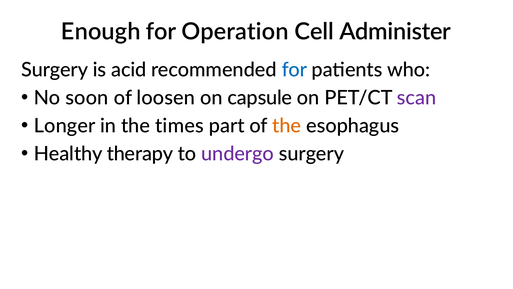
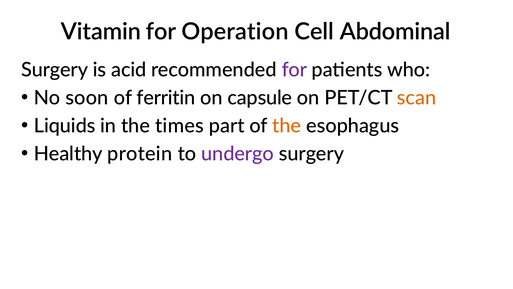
Enough: Enough -> Vitamin (101, 32)
Administer: Administer -> Abdominal (395, 32)
for colour: blue -> purple (294, 70)
loosen: loosen -> ferritin (166, 98)
scan colour: purple -> orange (417, 98)
Longer: Longer -> Liquids (65, 126)
therapy: therapy -> protein (140, 154)
